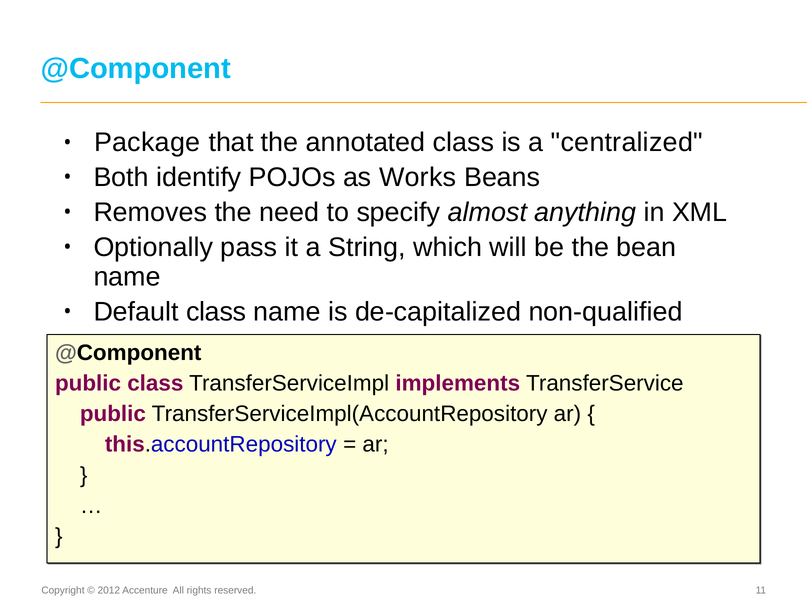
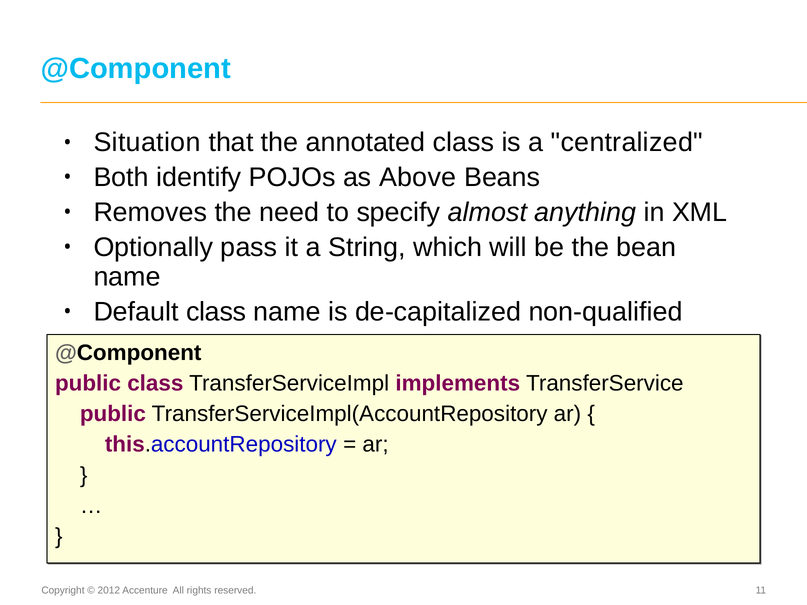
Package: Package -> Situation (147, 143)
Works: Works -> Above (418, 178)
